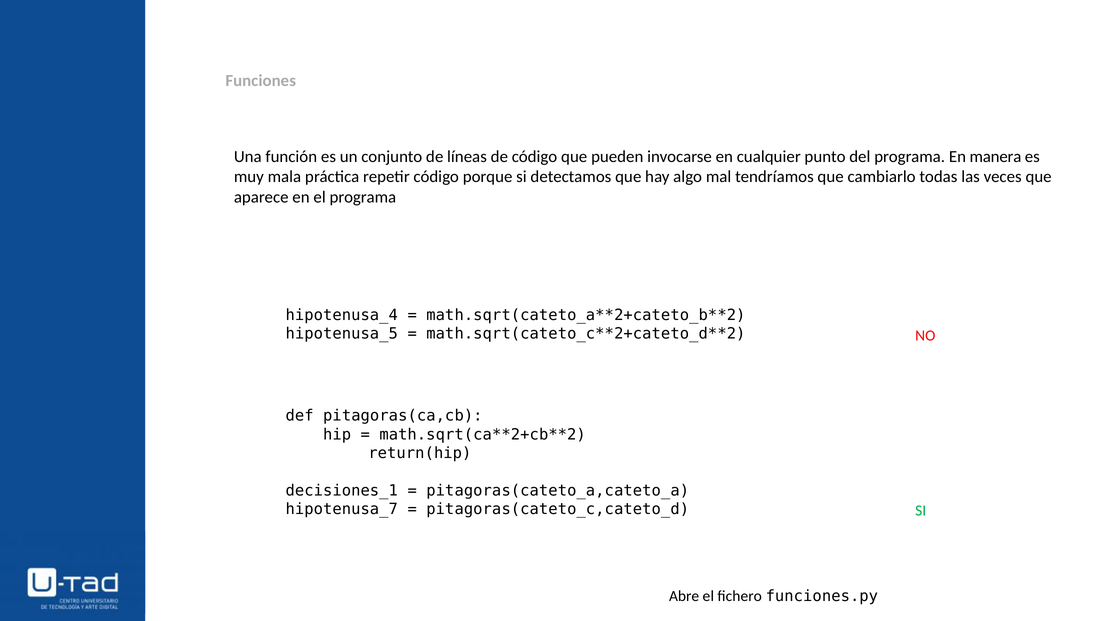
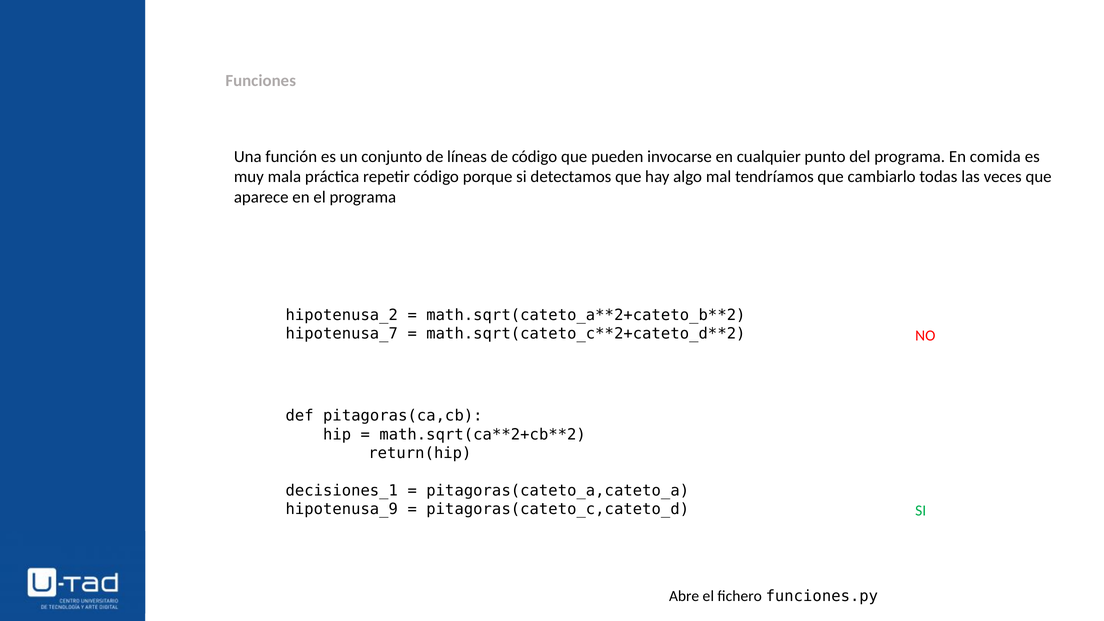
manera: manera -> comida (995, 157)
hipotenusa_4: hipotenusa_4 -> hipotenusa_2 (342, 315)
hipotenusa_5: hipotenusa_5 -> hipotenusa_7 (342, 334)
hipotenusa_7: hipotenusa_7 -> hipotenusa_9 (342, 509)
